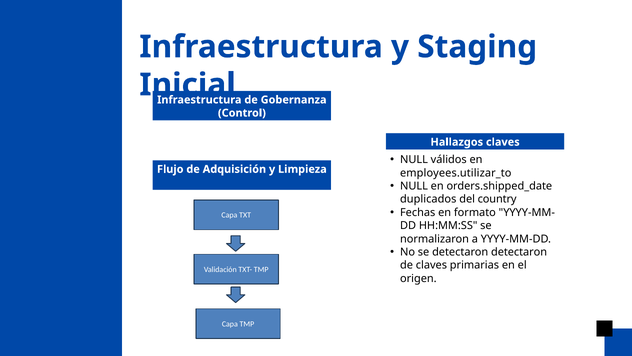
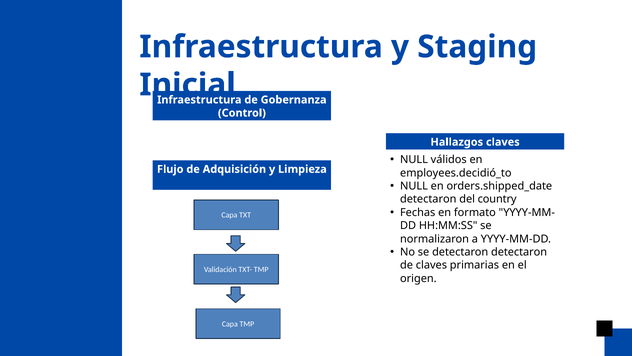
employees.utilizar_to: employees.utilizar_to -> employees.decidió_to (456, 173)
duplicados: duplicados -> detectaron (428, 199)
